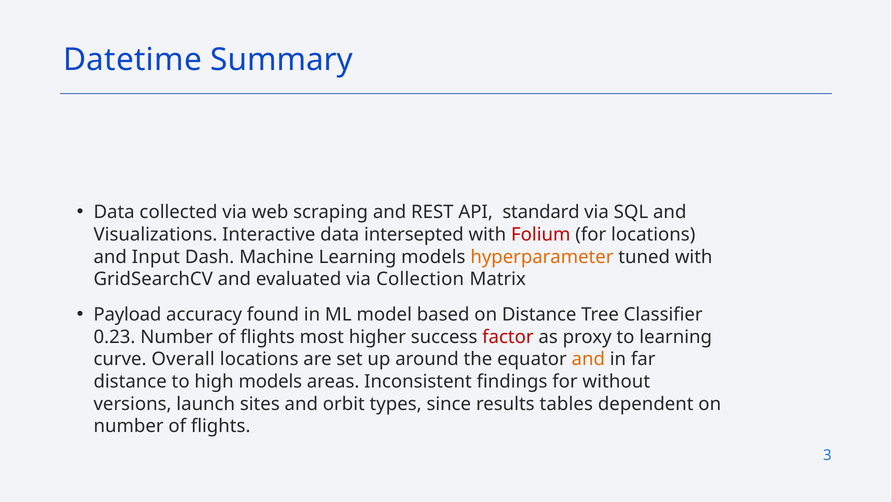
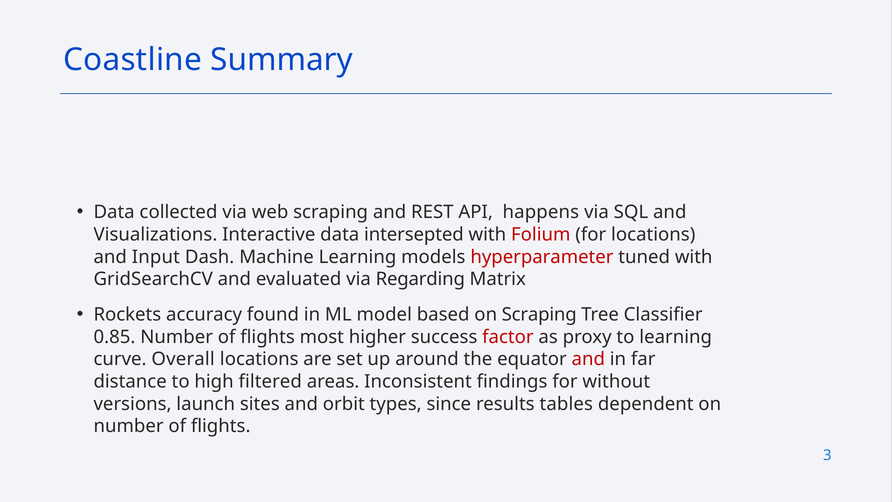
Datetime: Datetime -> Coastline (133, 60)
standard: standard -> happens (541, 212)
hyperparameter colour: orange -> red (542, 257)
Collection: Collection -> Regarding (420, 279)
Payload: Payload -> Rockets (127, 314)
on Distance: Distance -> Scraping (539, 314)
0.23: 0.23 -> 0.85 (114, 337)
and colour: orange -> red (588, 359)
high models: models -> filtered (270, 381)
